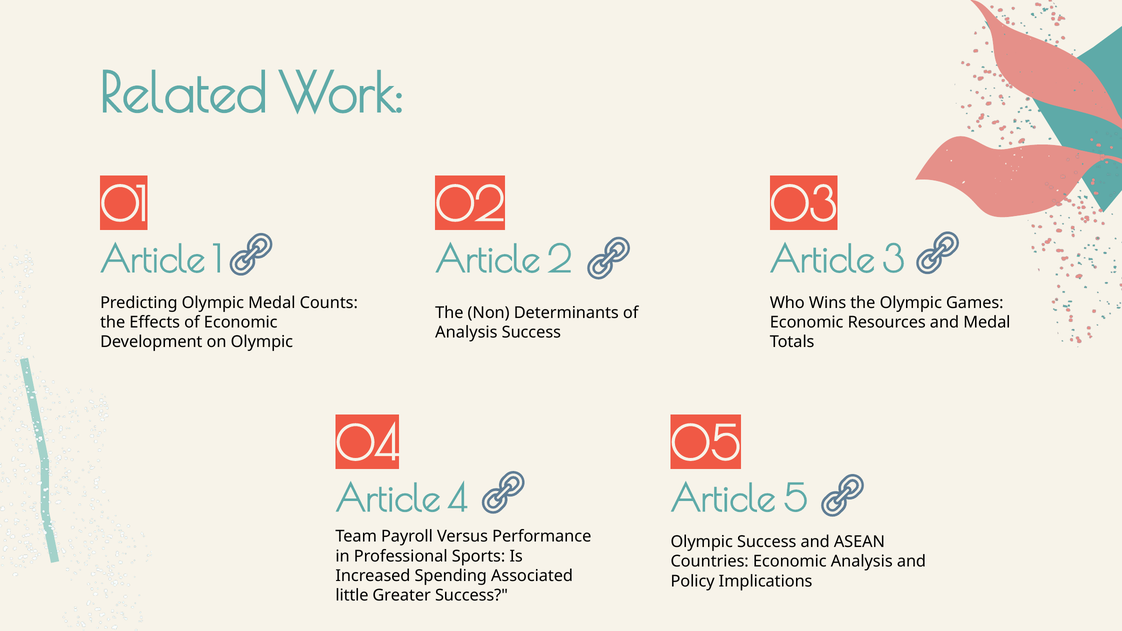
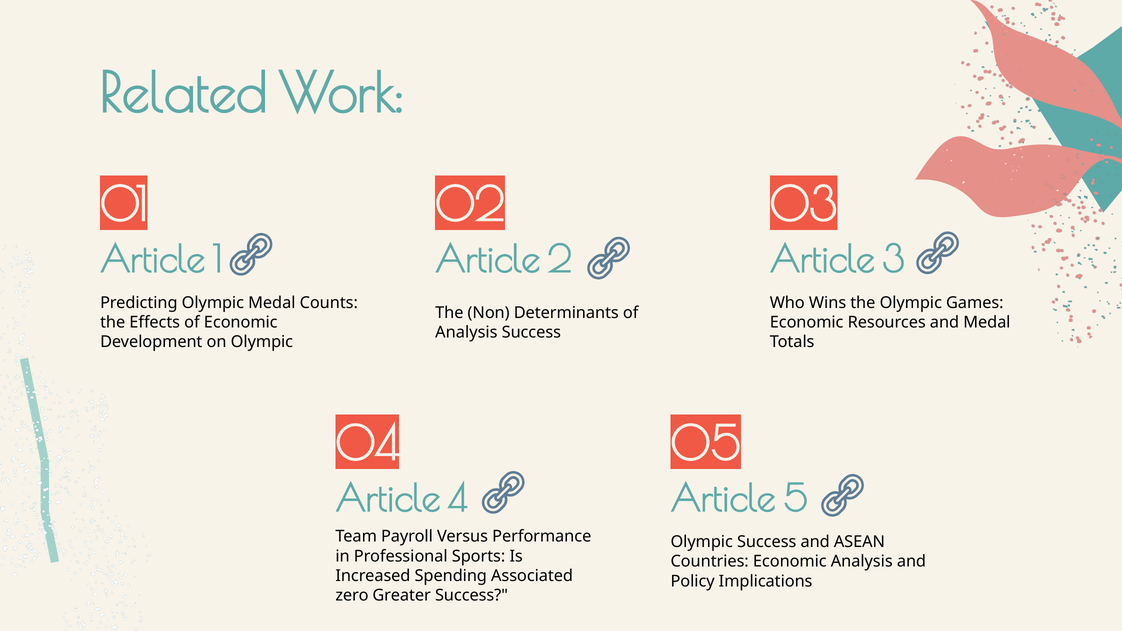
little: little -> zero (352, 595)
